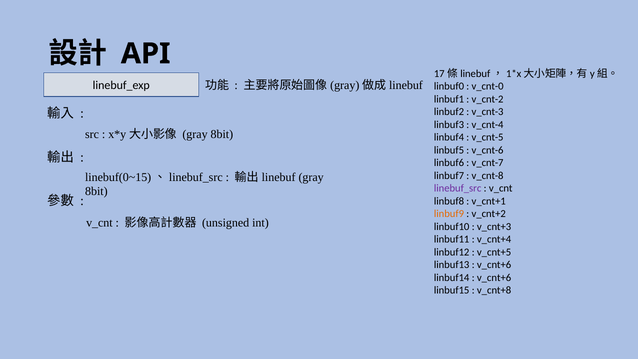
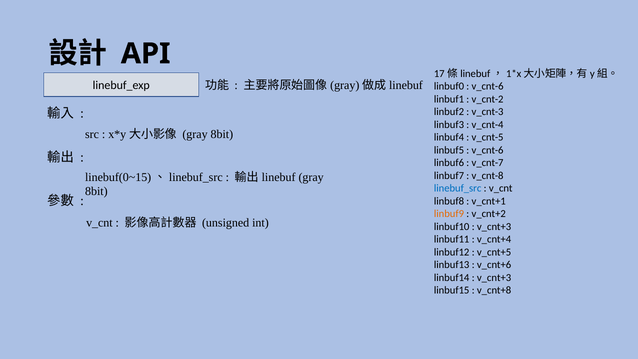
v_cnt-0: v_cnt-0 -> v_cnt-6 (488, 86)
linebuf_src colour: purple -> blue (458, 188)
v_cnt+6: v_cnt+6 -> v_cnt+3 (494, 278)
